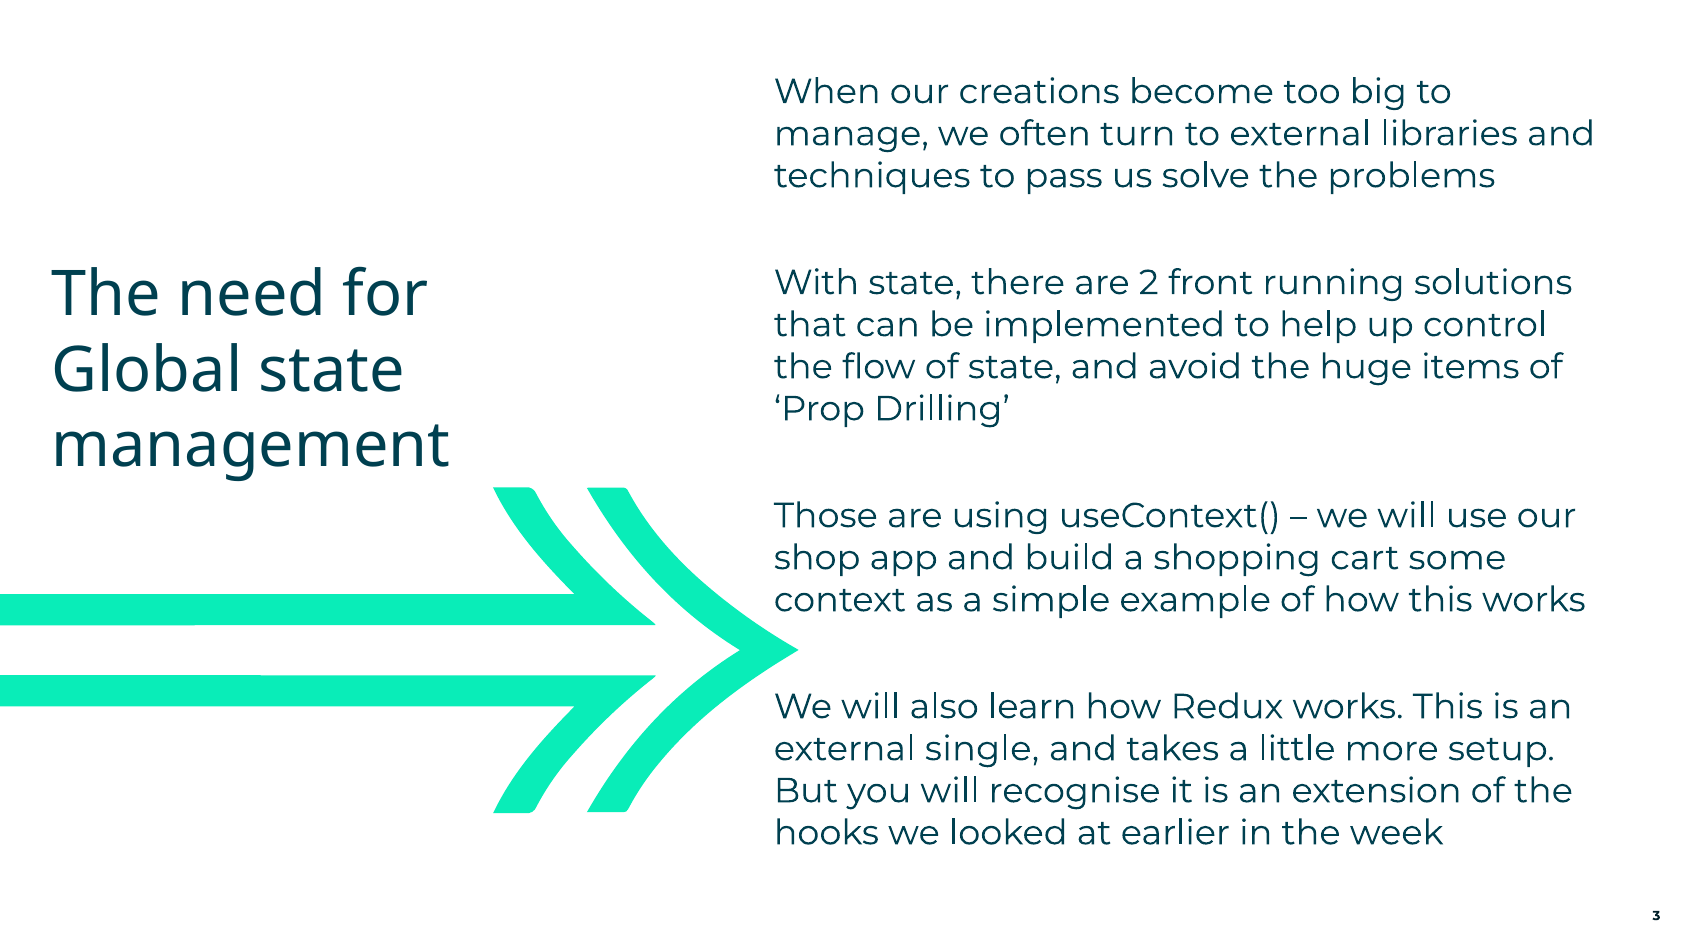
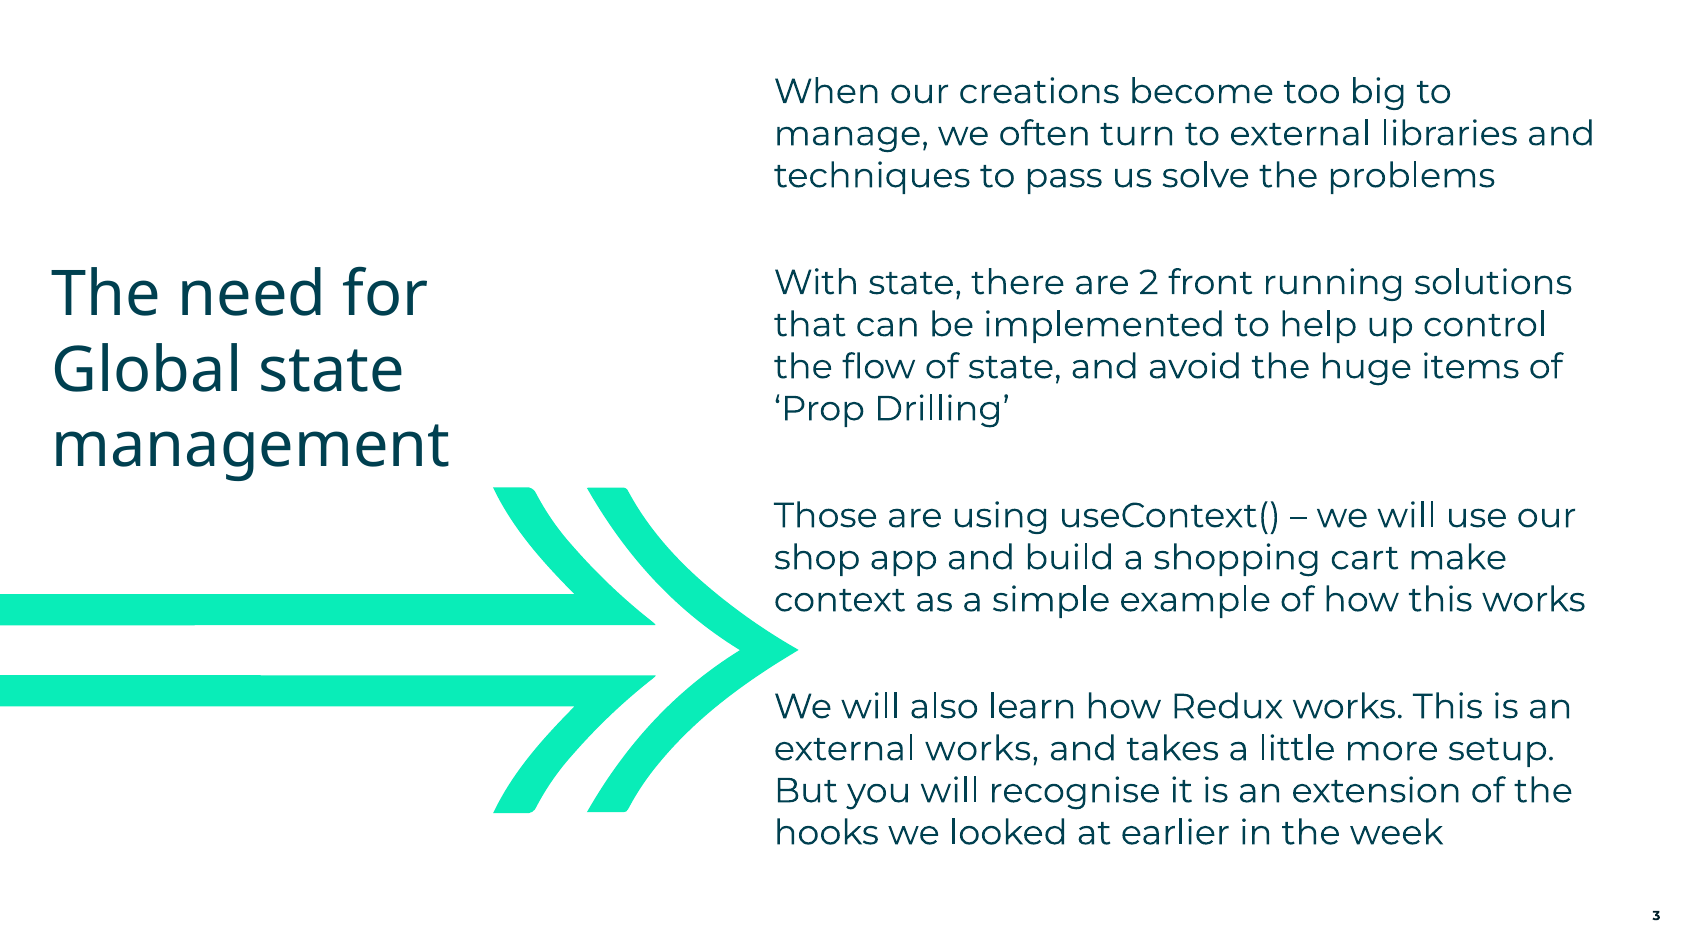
some: some -> make (1458, 558)
external single: single -> works (982, 748)
